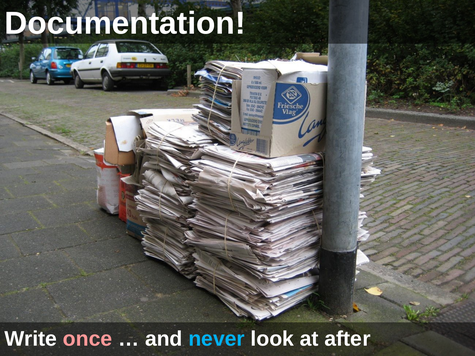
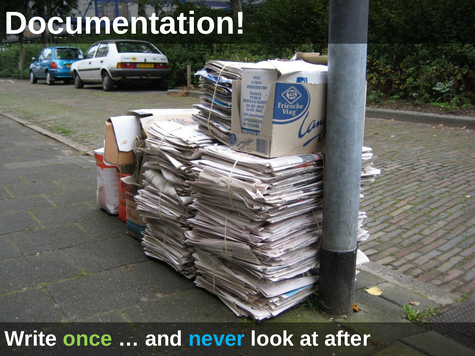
once colour: pink -> light green (88, 339)
